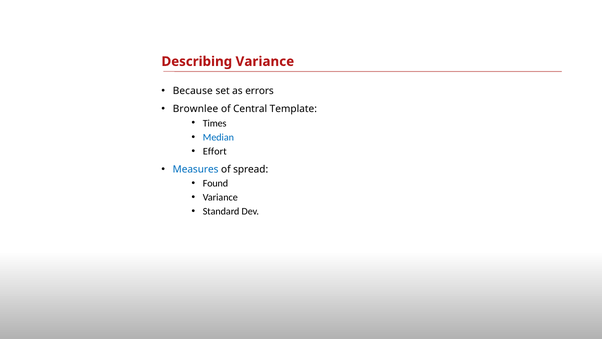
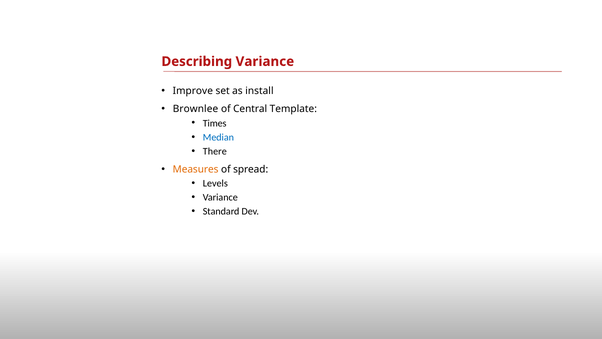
Because: Because -> Improve (193, 91)
errors: errors -> install (259, 91)
Effort: Effort -> There (215, 151)
Measures colour: blue -> orange (196, 169)
Found: Found -> Levels (215, 183)
